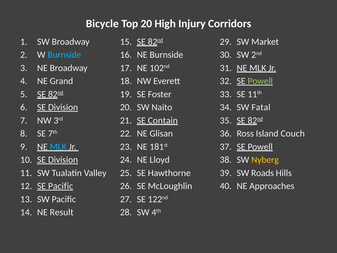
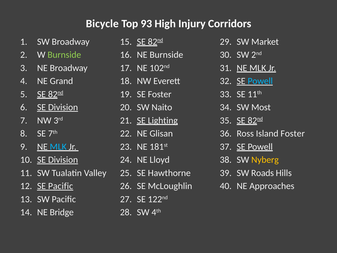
Top 20: 20 -> 93 (146, 24)
Burnside colour: light blue -> light green (64, 55)
Powell colour: light green -> light blue (260, 81)
Fatal: Fatal -> Most (261, 107)
Contain: Contain -> Lighting (163, 120)
Island Couch: Couch -> Foster (293, 133)
Result: Result -> Bridge (62, 212)
